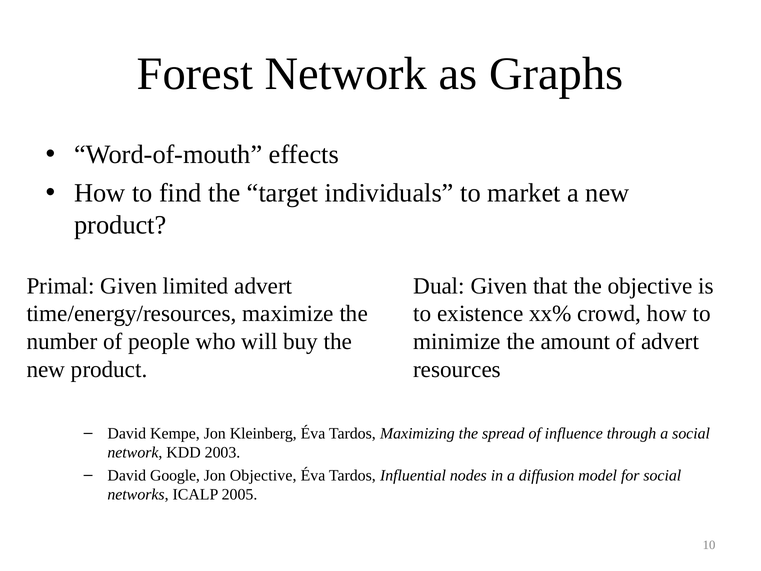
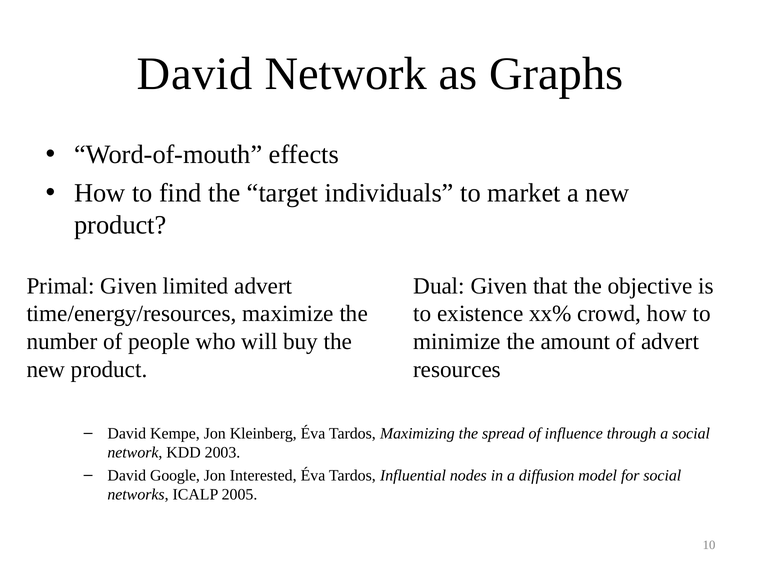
Forest: Forest -> David (195, 74)
Jon Objective: Objective -> Interested (263, 475)
